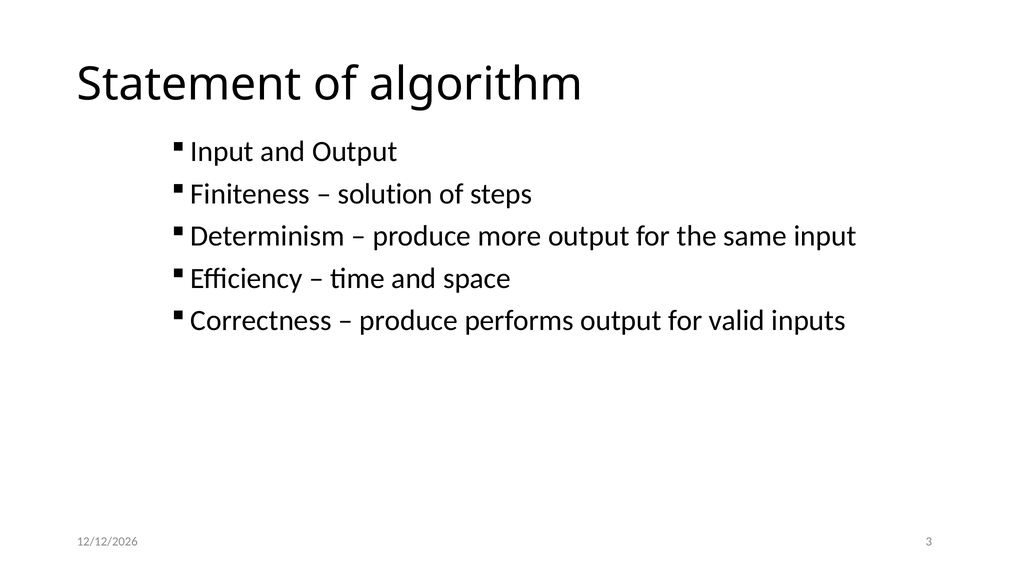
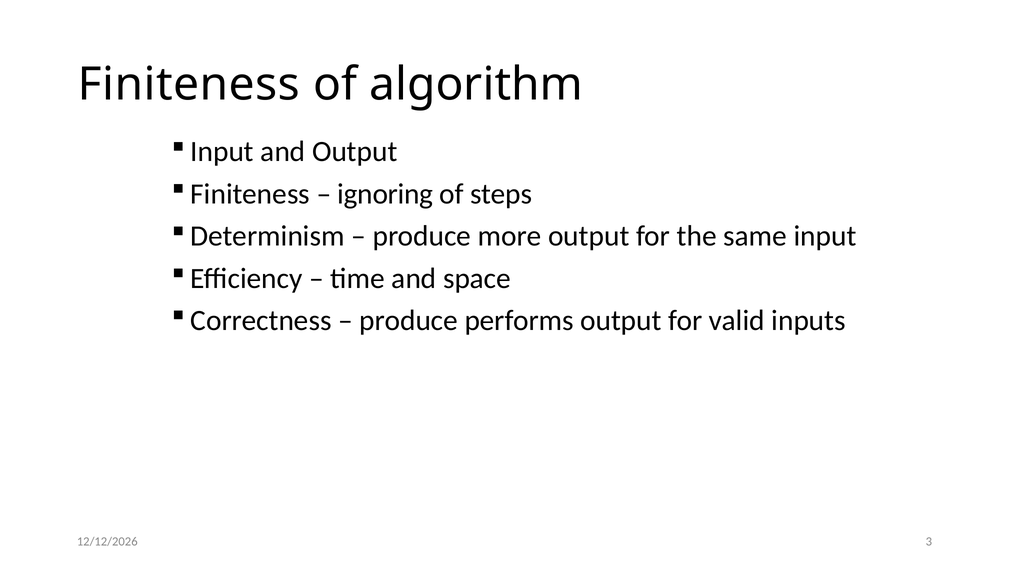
Statement: Statement -> Finiteness (189, 85)
solution: solution -> ignoring (385, 194)
